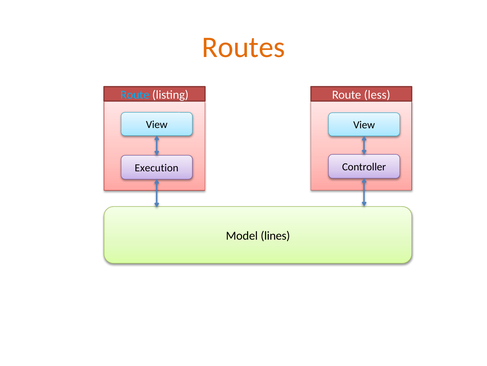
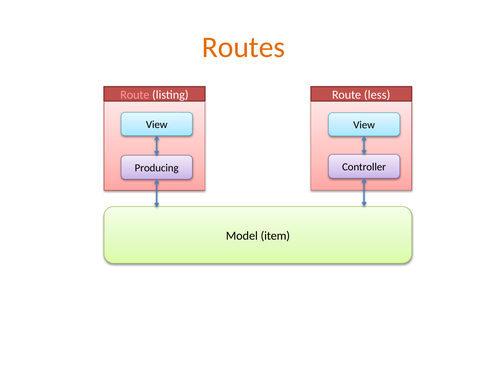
Route colour: light blue -> pink (135, 94)
Execution: Execution -> Producing (157, 168)
lines: lines -> item (275, 235)
